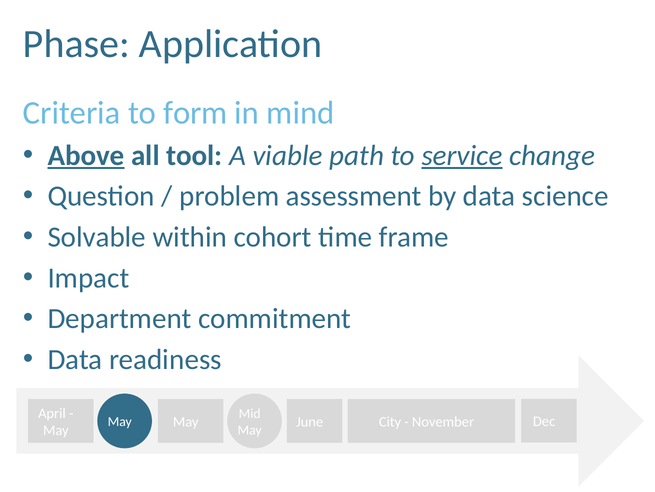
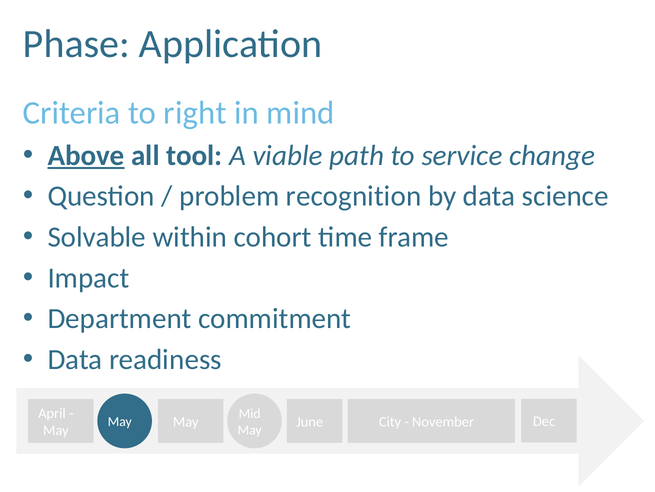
form: form -> right (195, 113)
service underline: present -> none (462, 155)
assessment: assessment -> recognition (354, 196)
